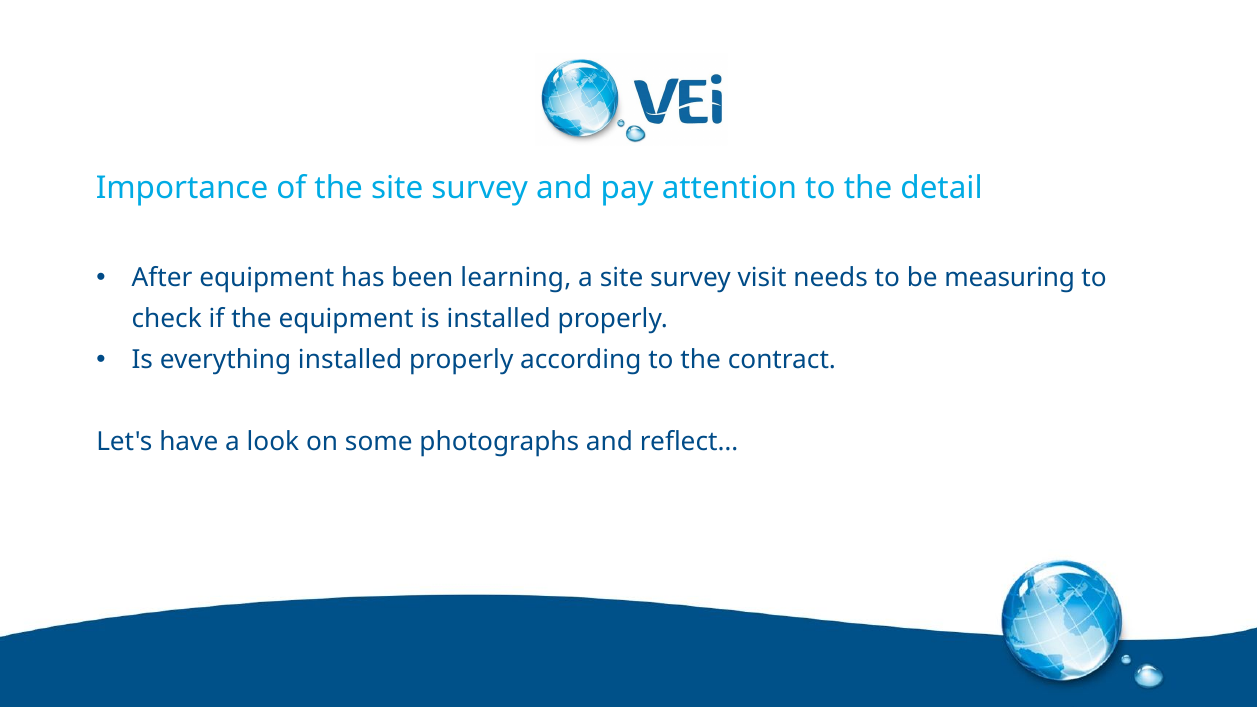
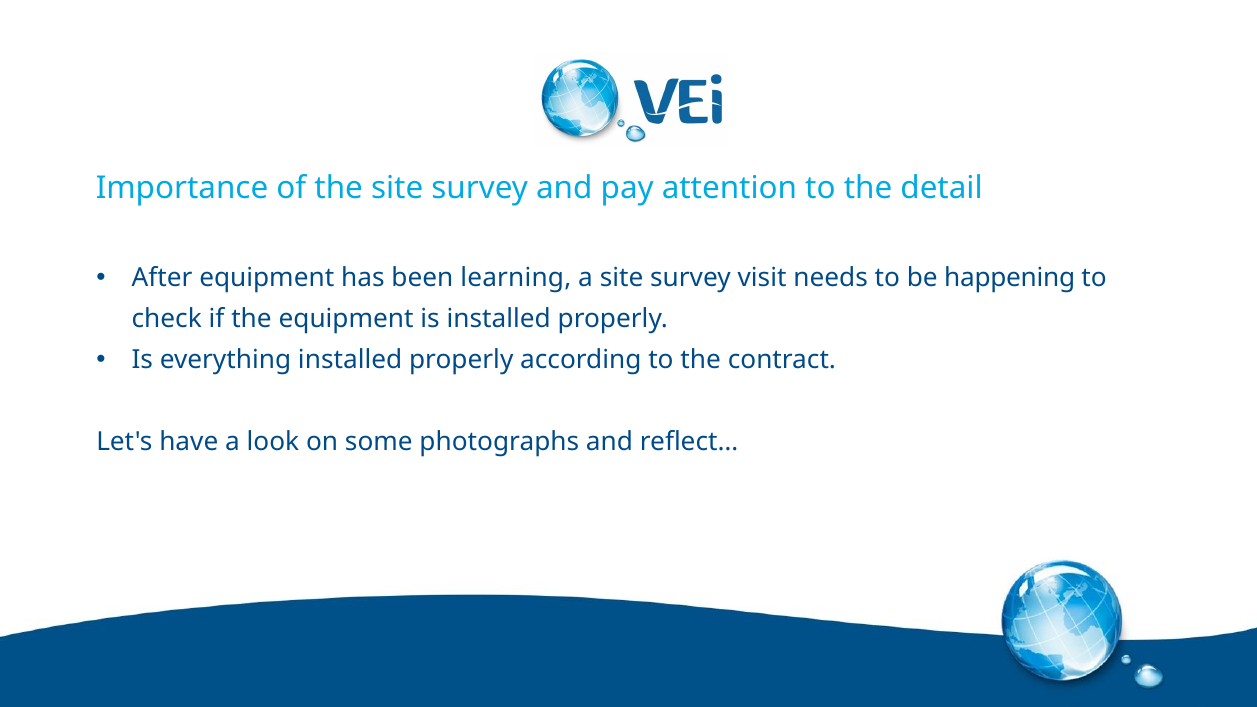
measuring: measuring -> happening (1010, 278)
